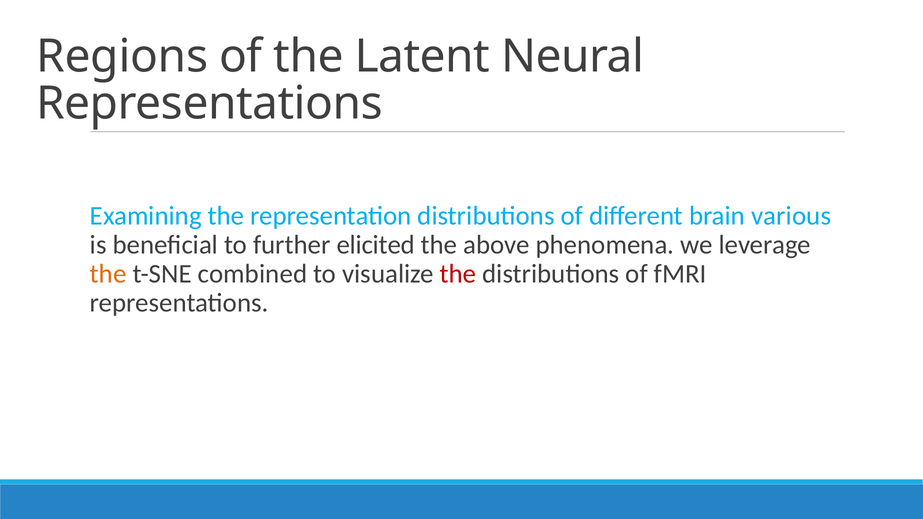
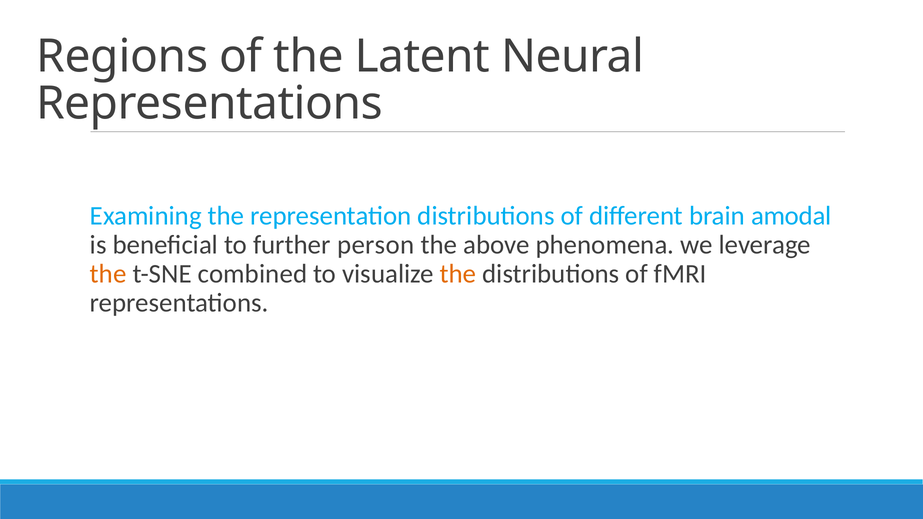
various: various -> amodal (791, 216)
elicited: elicited -> person (376, 245)
the colour: red -> orange (458, 274)
